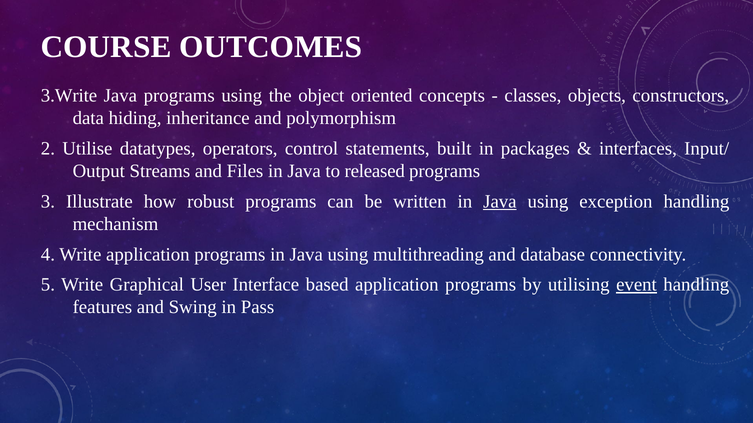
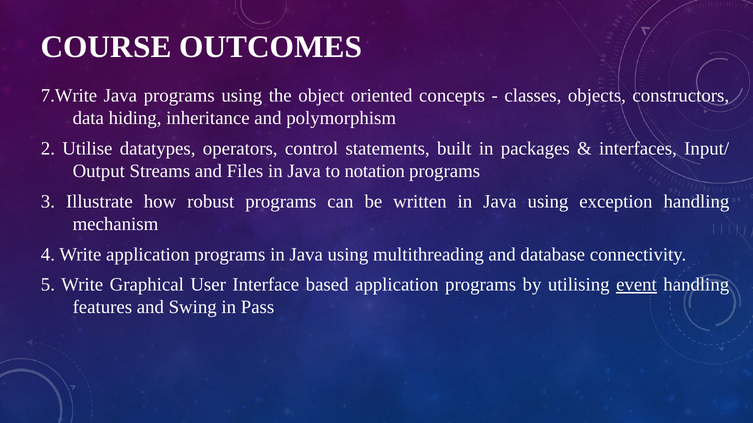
3.Write: 3.Write -> 7.Write (69, 96)
released: released -> notation (375, 171)
Java underline: present -> none (500, 202)
